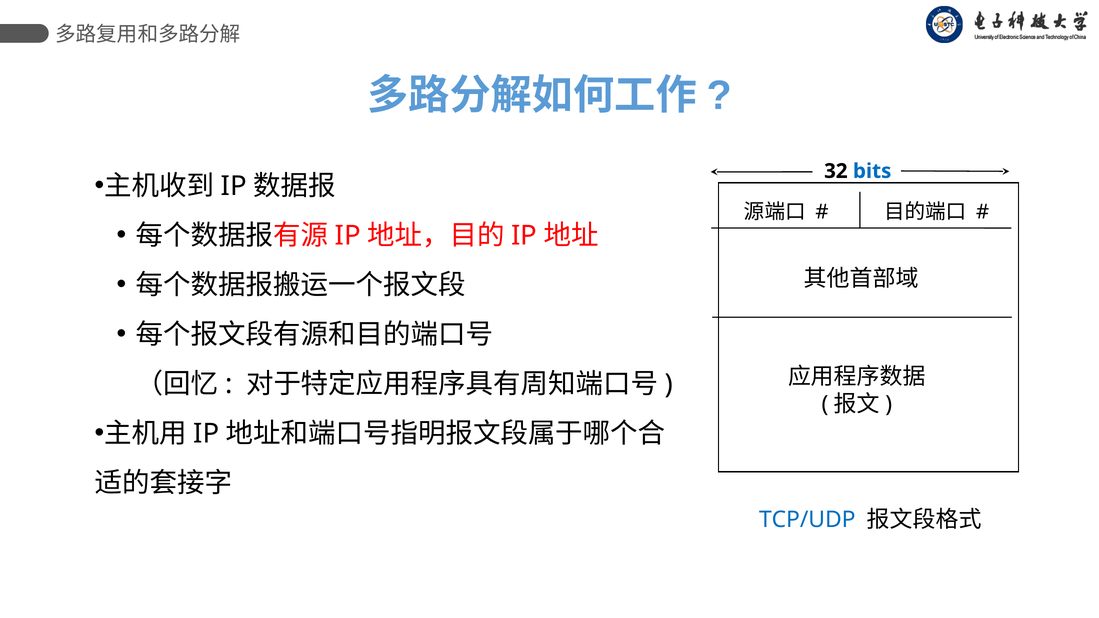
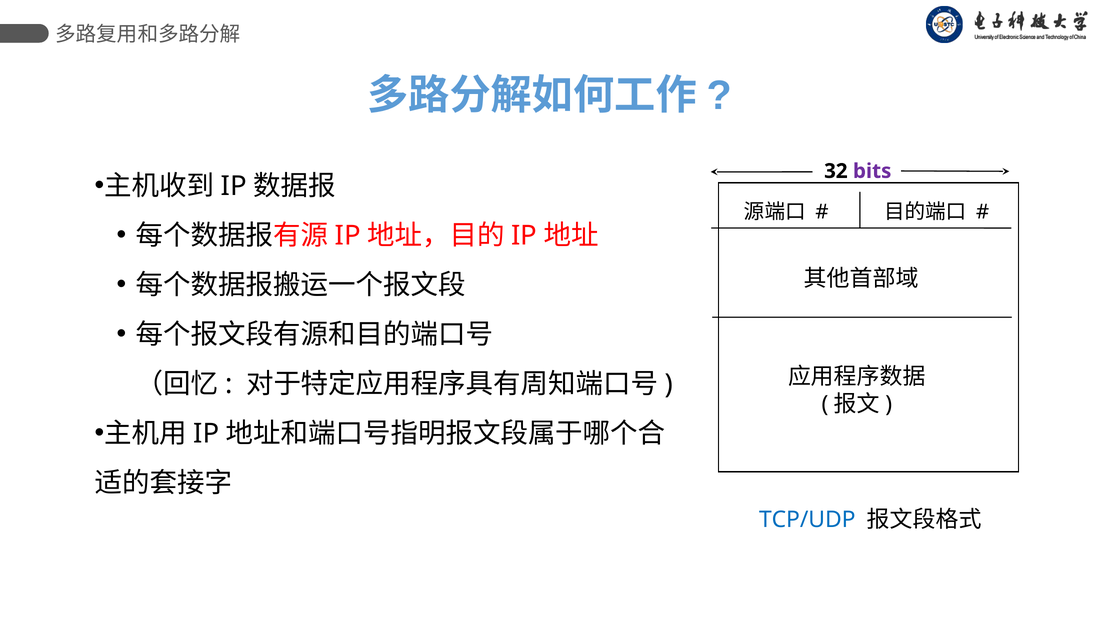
bits colour: blue -> purple (872, 171)
